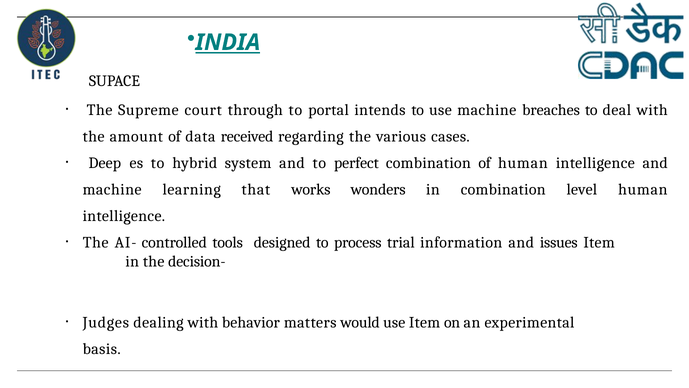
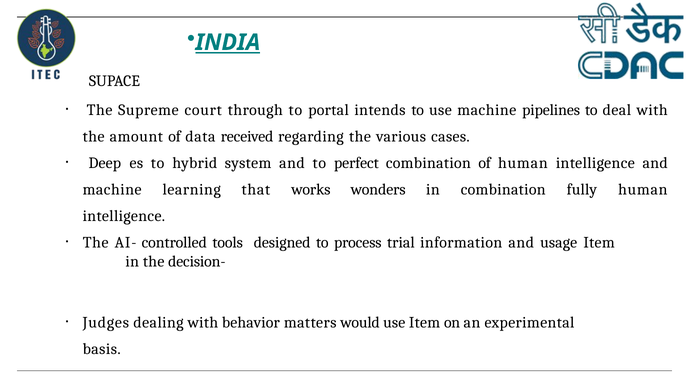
breaches: breaches -> pipelines (551, 110)
level: level -> fully (582, 189)
issues: issues -> usage (559, 242)
